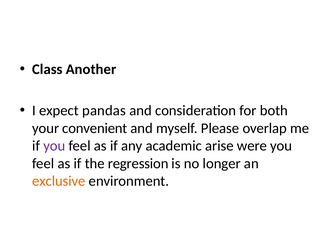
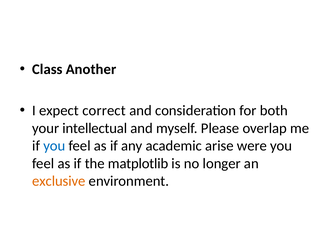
pandas: pandas -> correct (104, 110)
convenient: convenient -> intellectual (95, 128)
you colour: purple -> blue (54, 146)
regression: regression -> matplotlib (138, 163)
